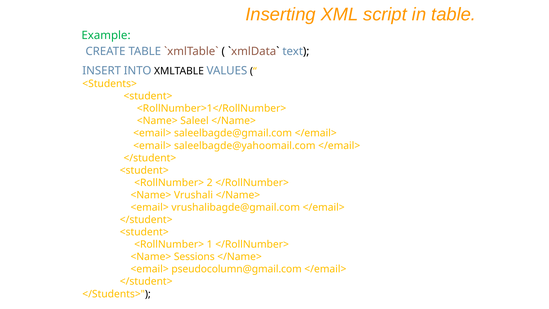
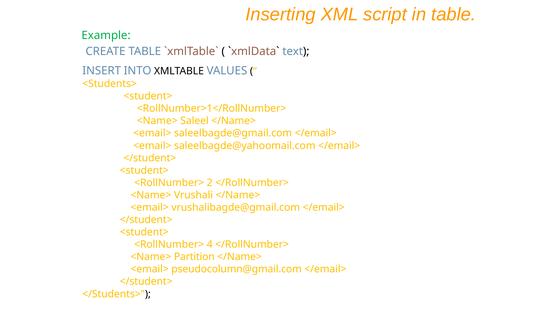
1: 1 -> 4 (210, 244)
Sessions: Sessions -> Partition (194, 257)
